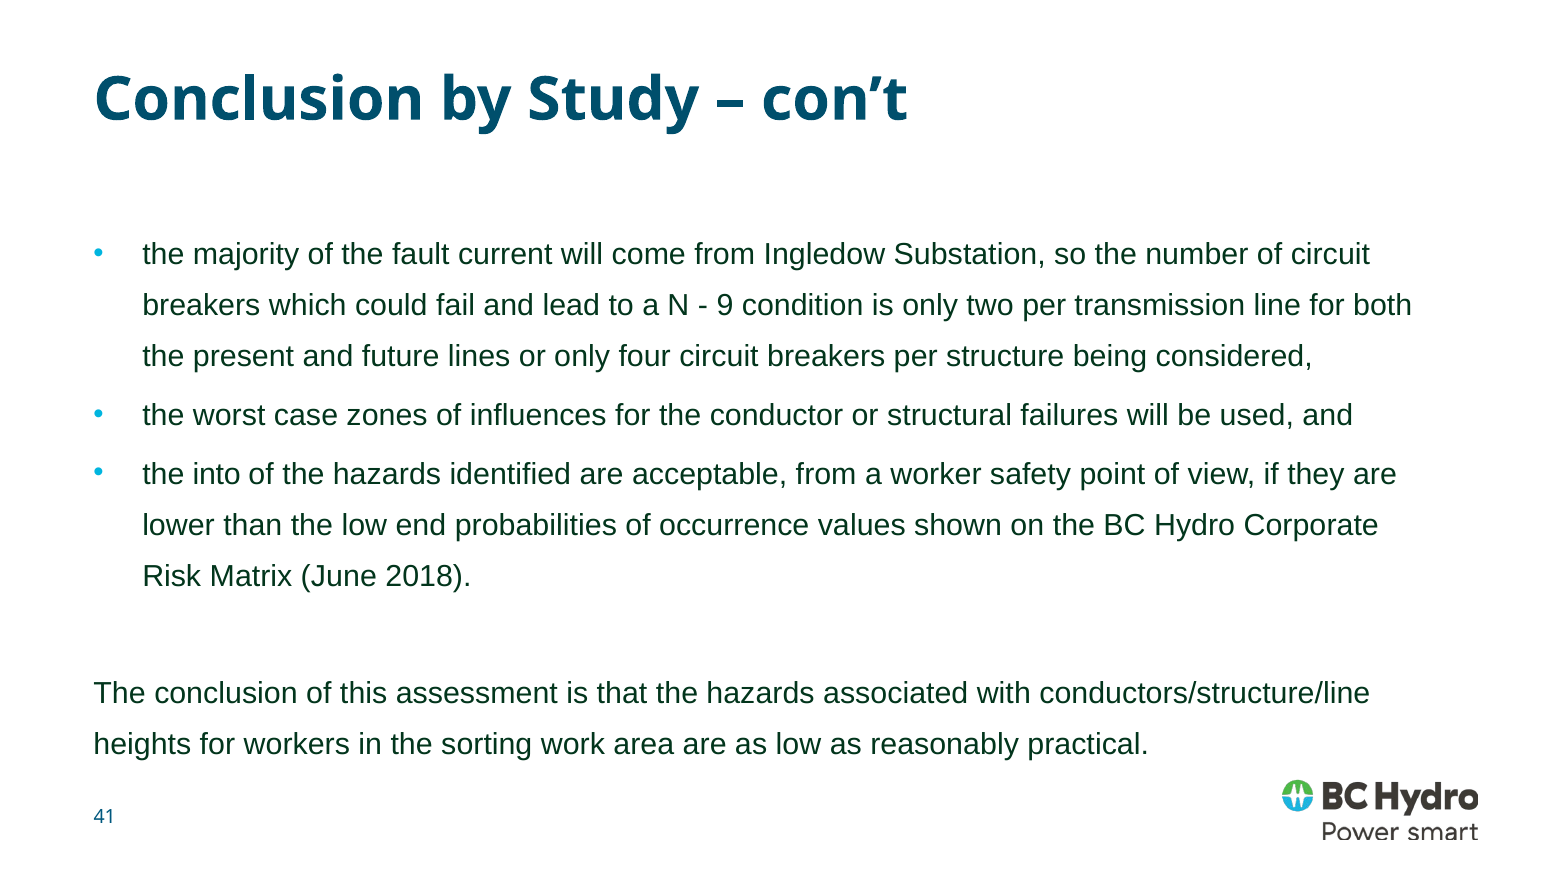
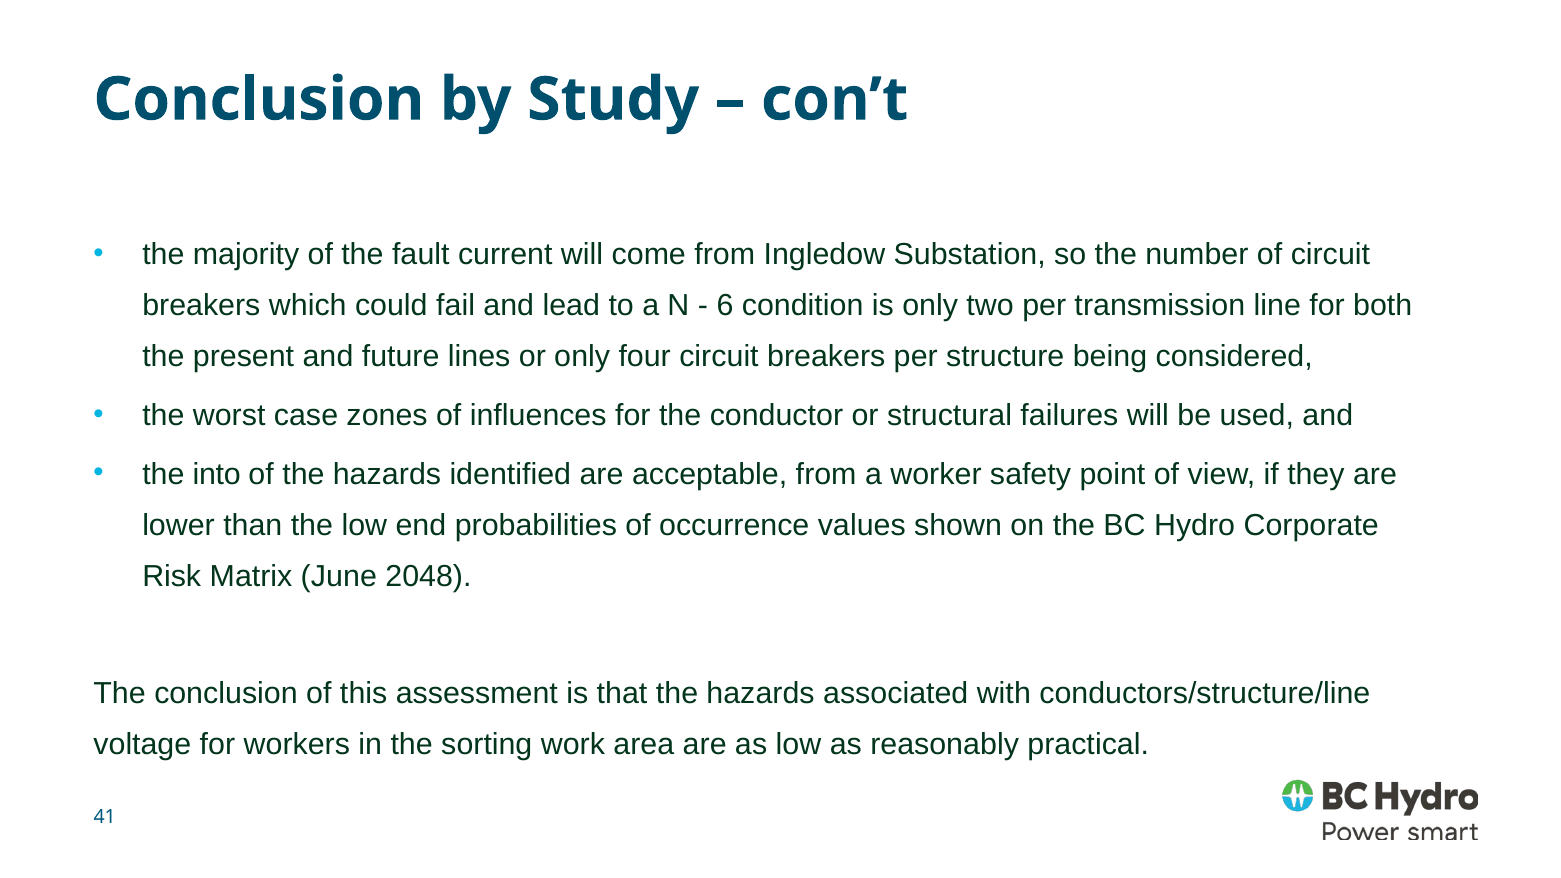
9: 9 -> 6 (725, 305)
2018: 2018 -> 2048 (428, 576)
heights: heights -> voltage (142, 745)
